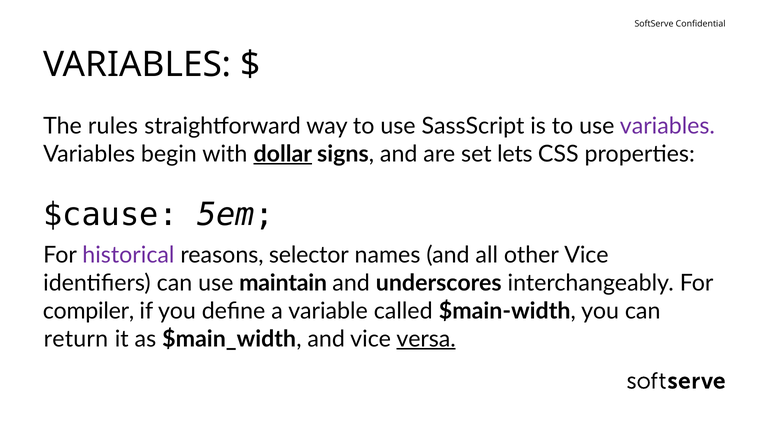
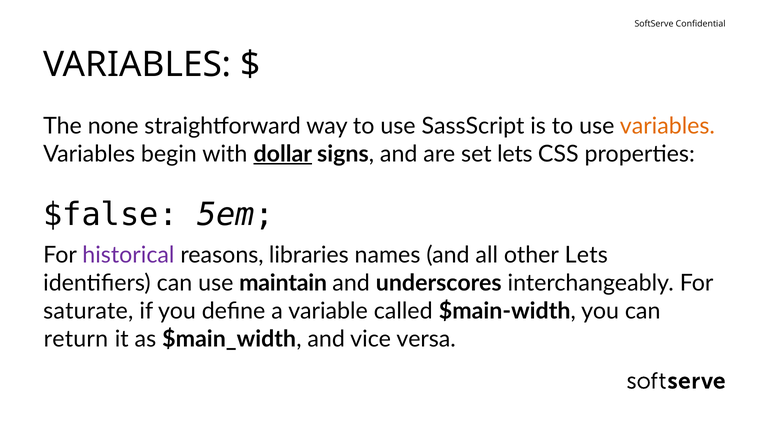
rules: rules -> none (113, 126)
variables colour: purple -> orange (667, 126)
$cause: $cause -> $false (111, 215)
selector: selector -> libraries (309, 255)
other Vice: Vice -> Lets (586, 255)
compiler: compiler -> saturate (88, 311)
versa underline: present -> none (426, 339)
